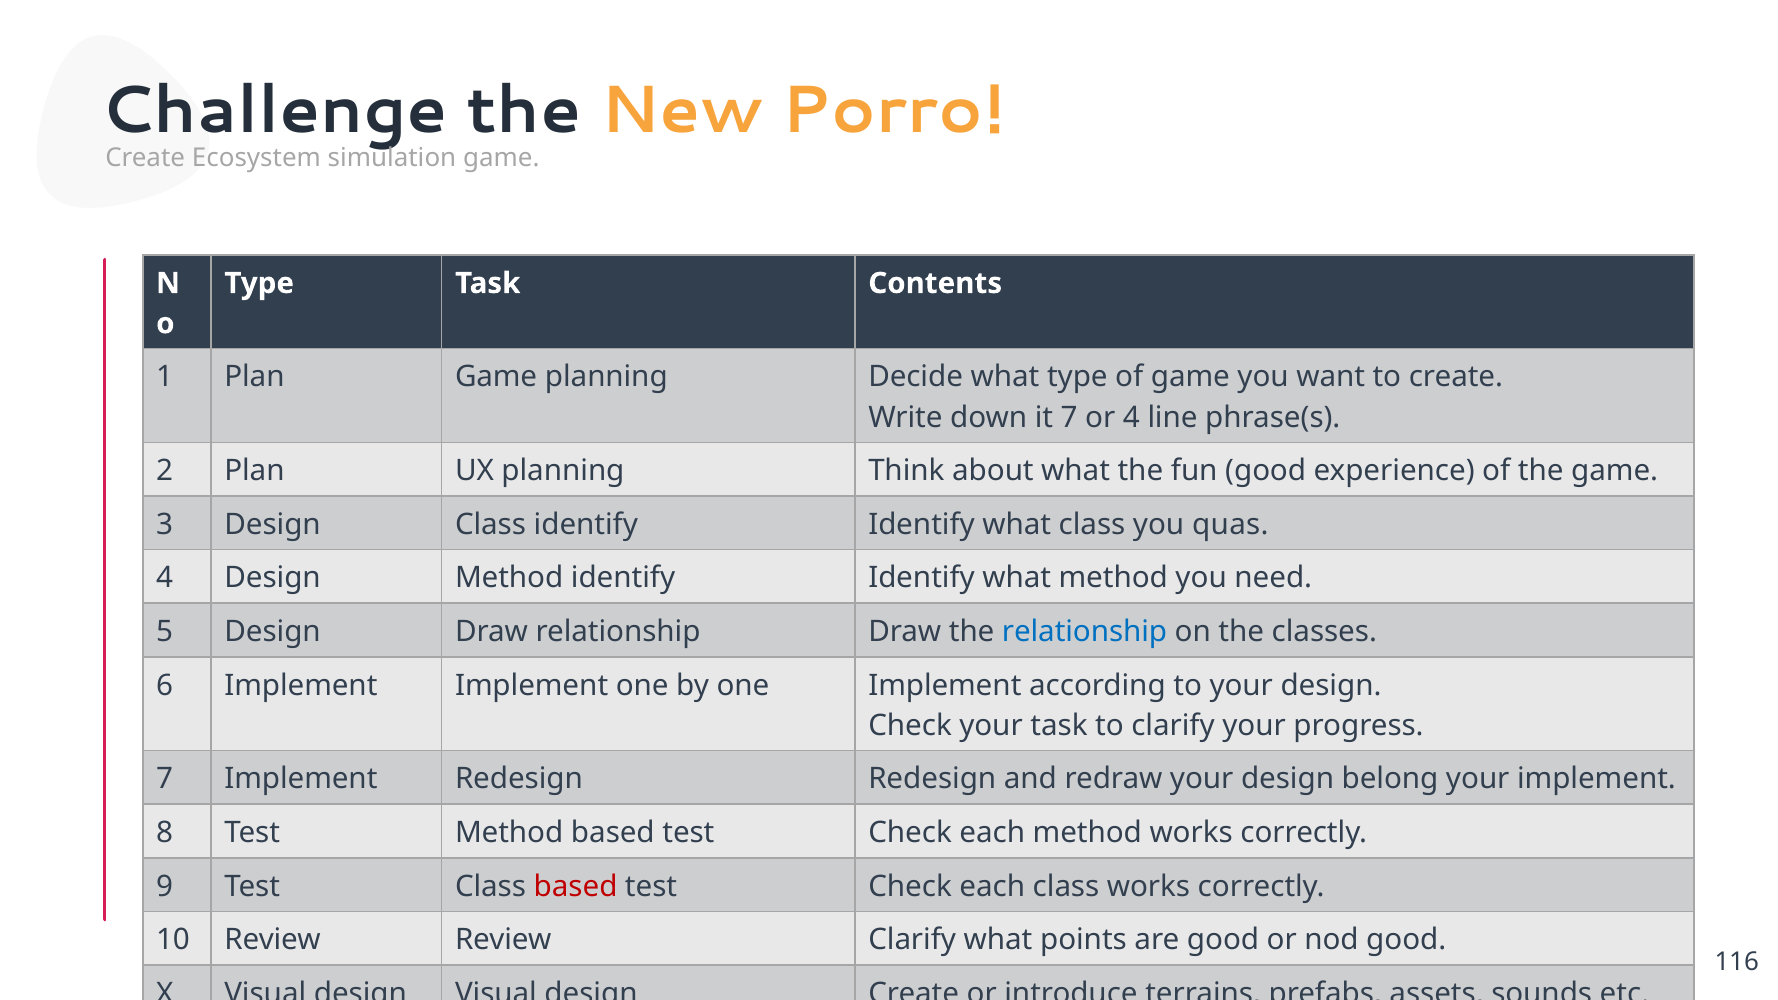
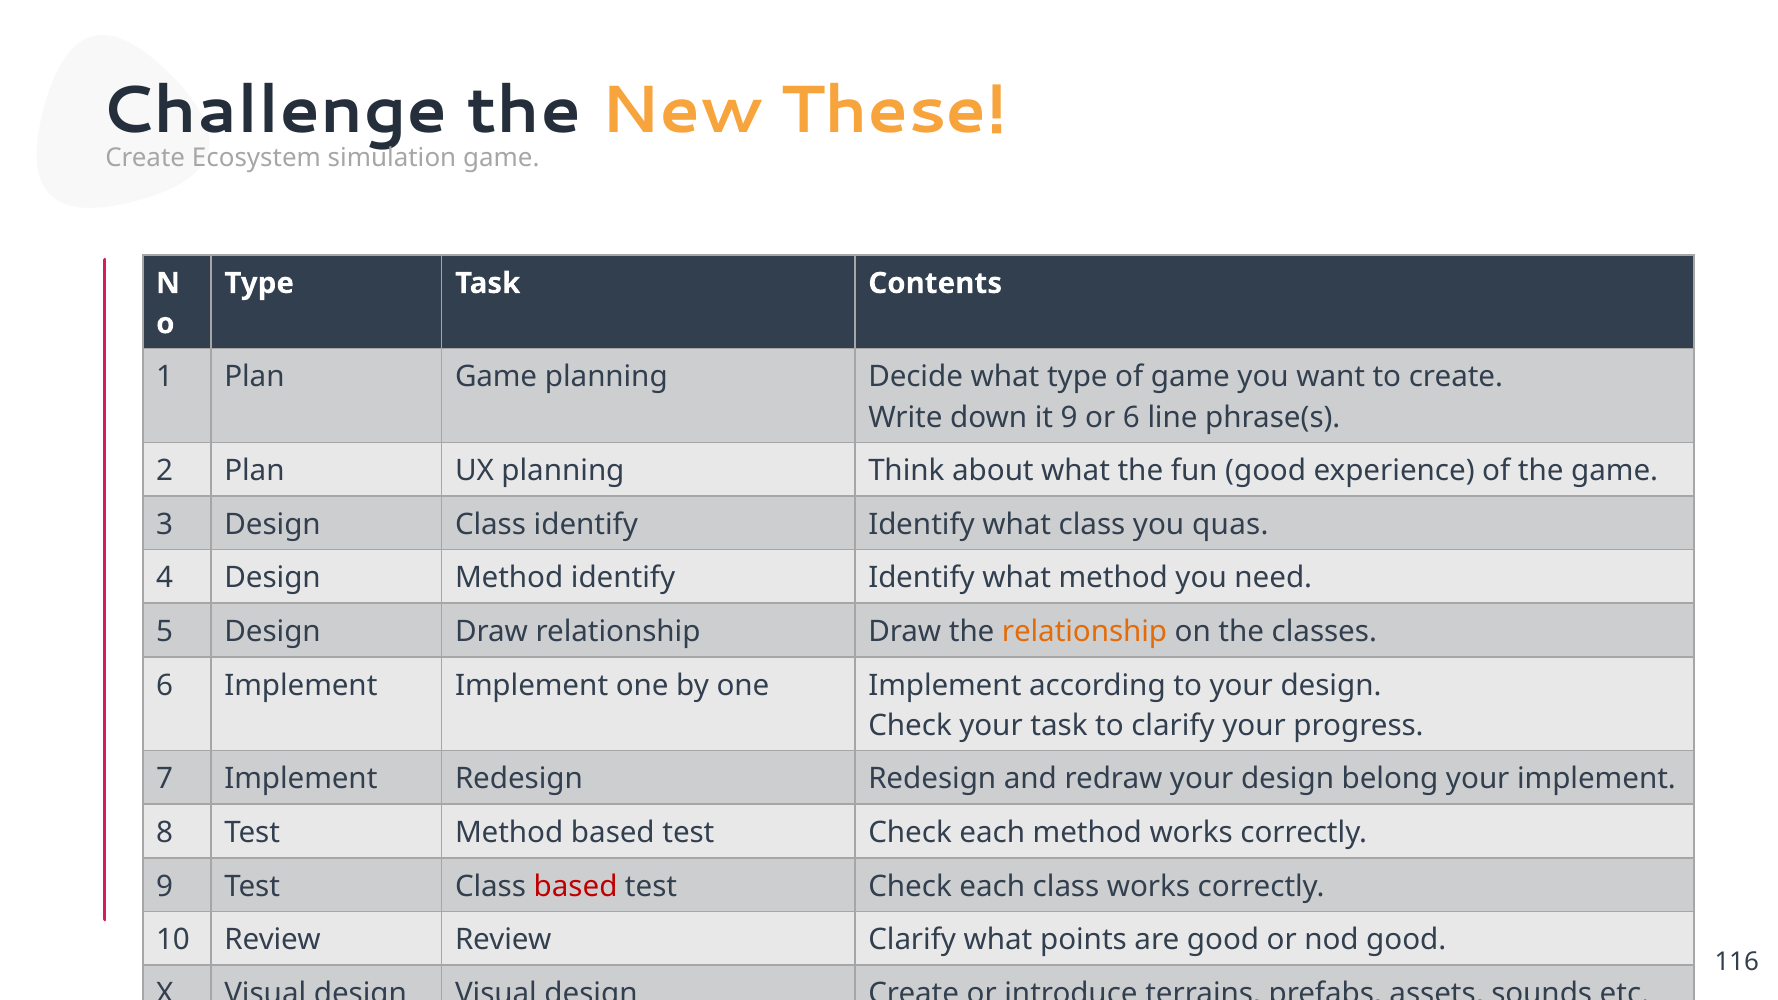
Porro: Porro -> These (894, 111)
it 7: 7 -> 9 (1069, 417)
or 4: 4 -> 6 (1131, 417)
relationship colour: blue -> orange (1085, 632)
